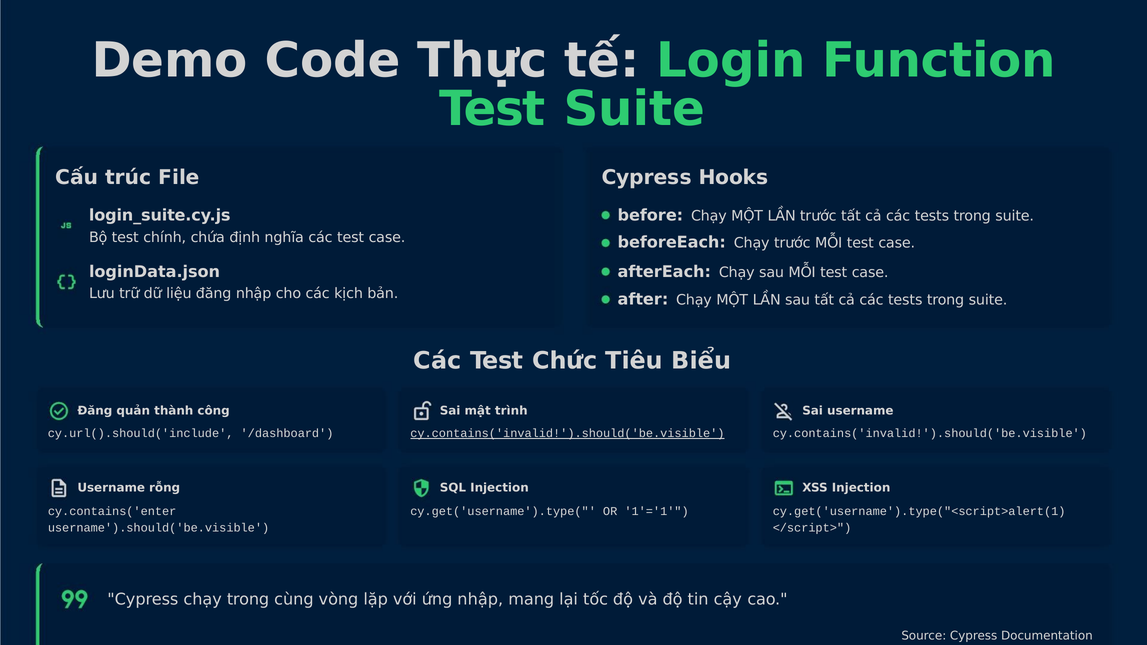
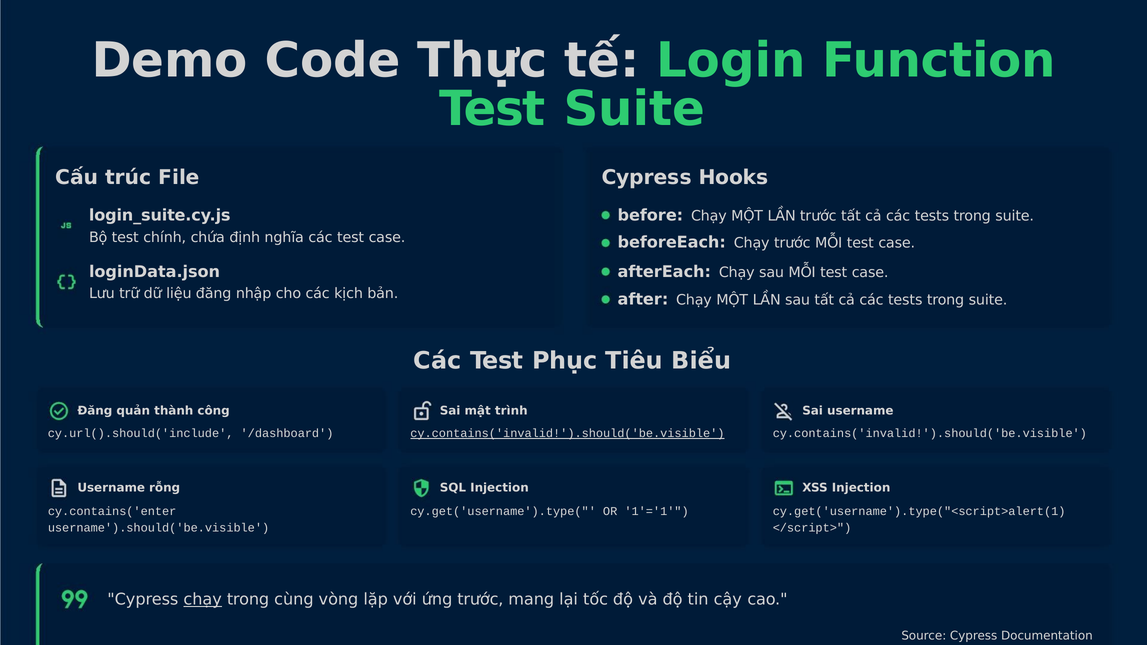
Chức: Chức -> Phục (565, 361)
chạy underline: none -> present (203, 600)
ứng nhập: nhập -> trước (480, 600)
